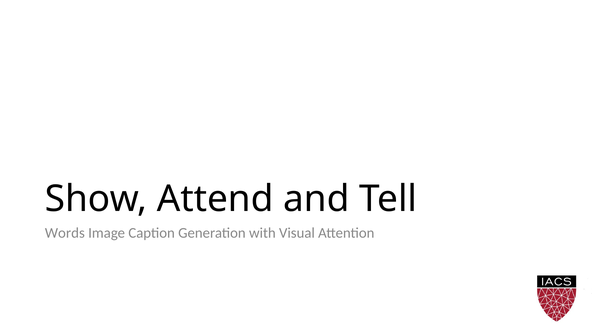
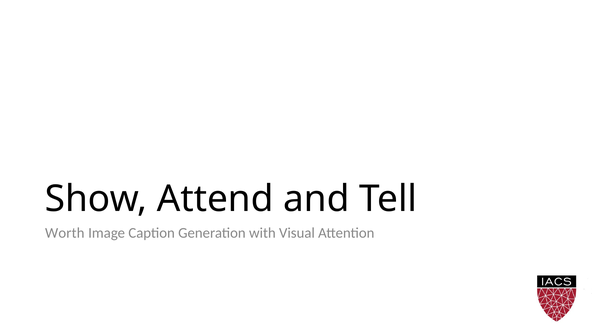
Words: Words -> Worth (65, 233)
